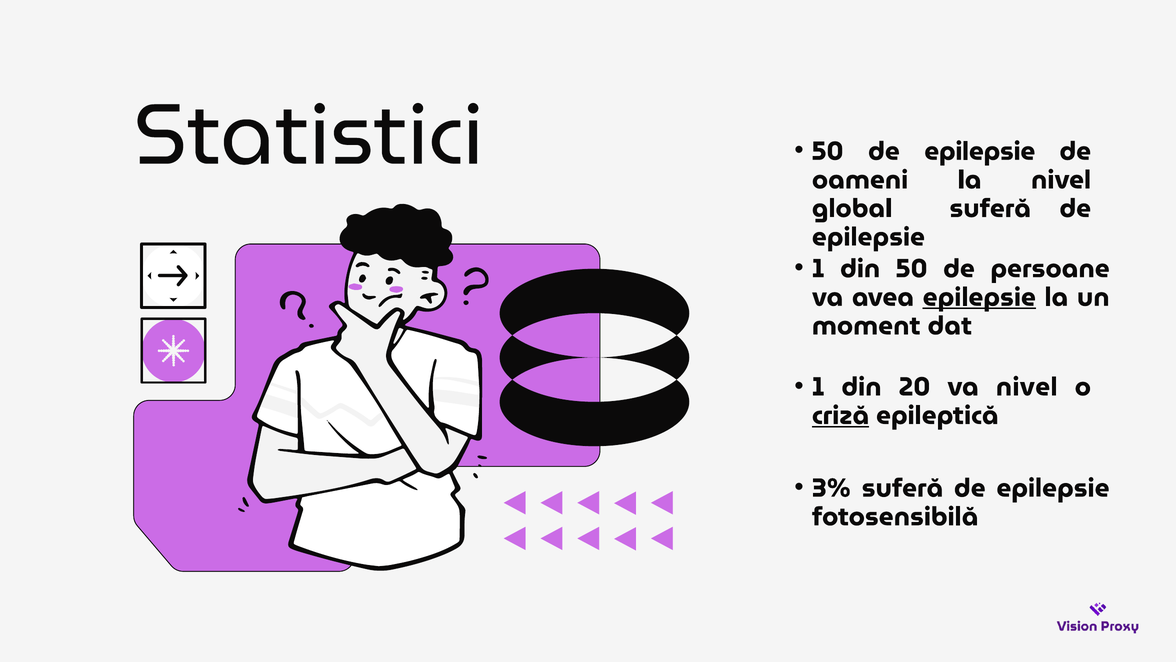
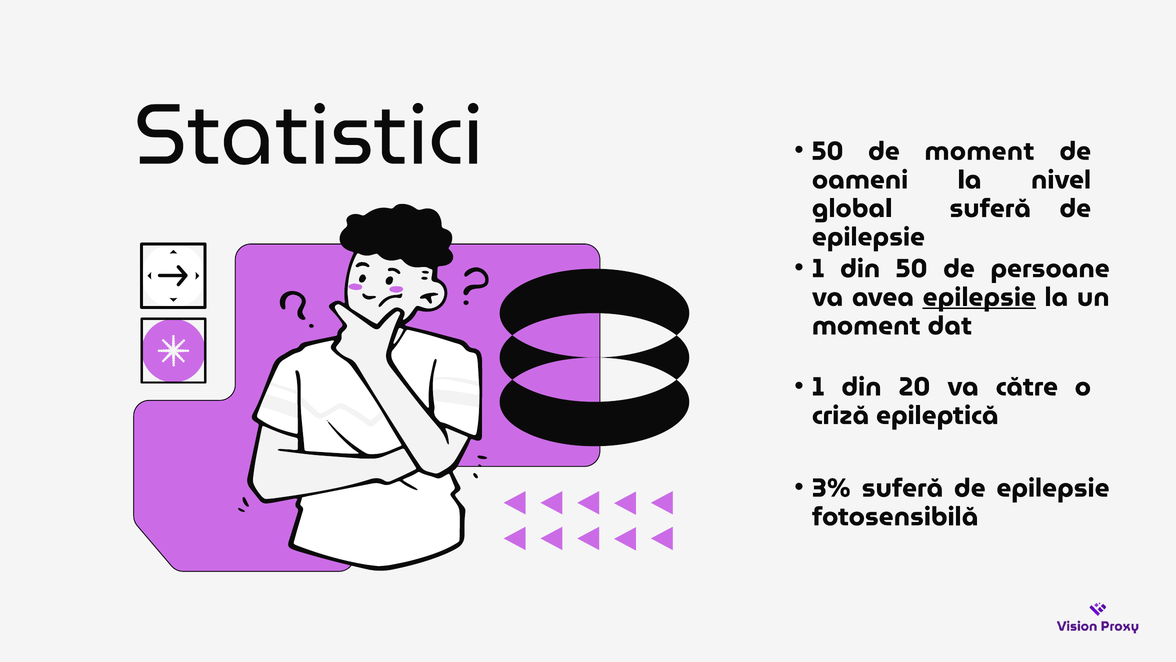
50 de epilepsie: epilepsie -> moment (980, 151)
va nivel: nivel -> către (1027, 387)
criză underline: present -> none (841, 415)
